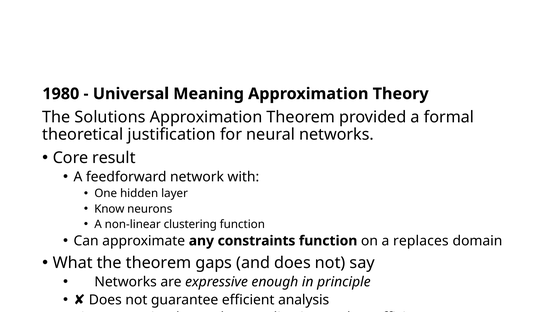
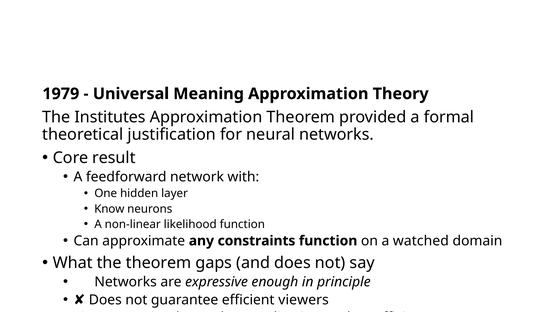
1980: 1980 -> 1979 (61, 94)
Solutions: Solutions -> Institutes (110, 117)
clustering: clustering -> likelihood (190, 224)
replaces: replaces -> watched (421, 241)
analysis: analysis -> viewers (304, 300)
